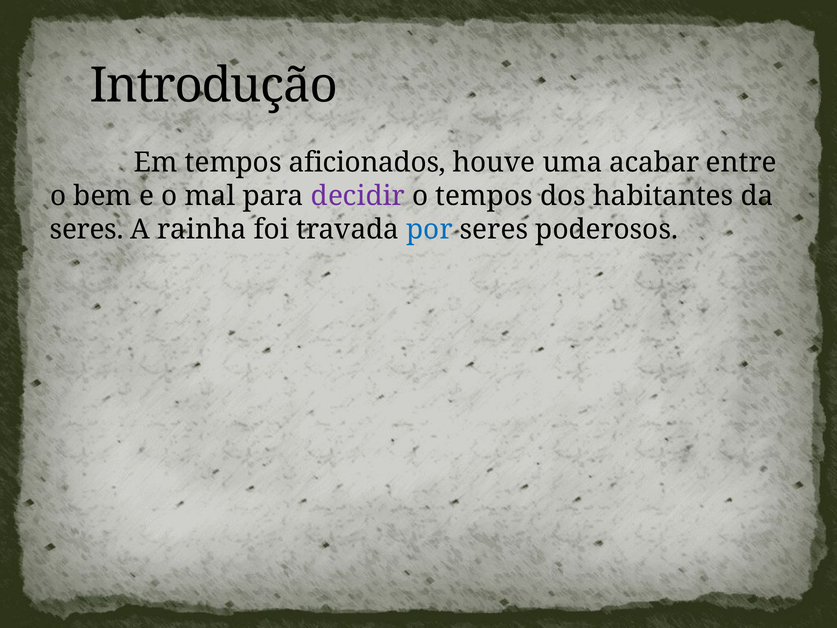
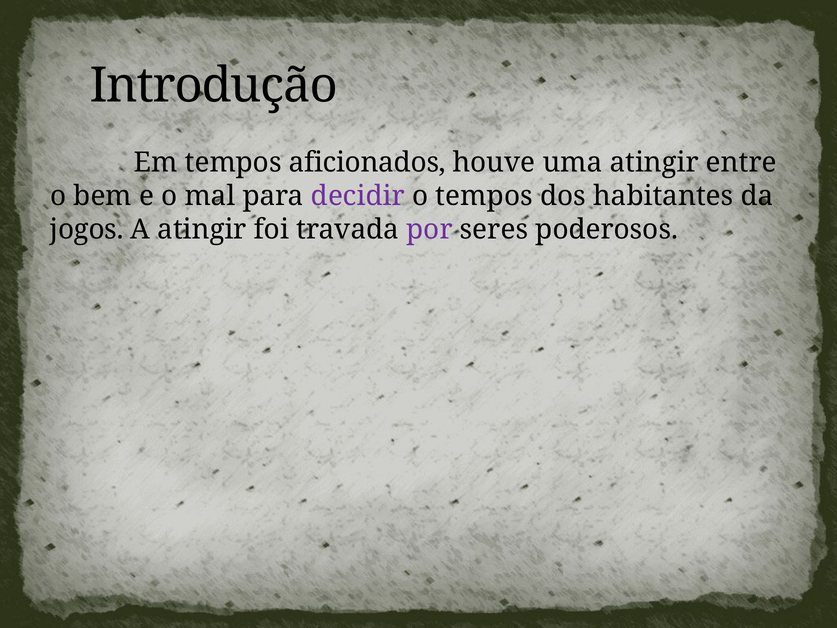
uma acabar: acabar -> atingir (654, 162)
seres: seres -> jogos (87, 229)
A rainha: rainha -> atingir (202, 229)
por colour: blue -> purple (430, 229)
